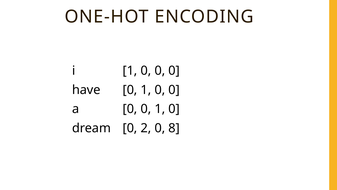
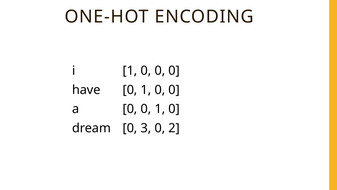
2: 2 -> 3 (146, 128)
8: 8 -> 2 (174, 128)
